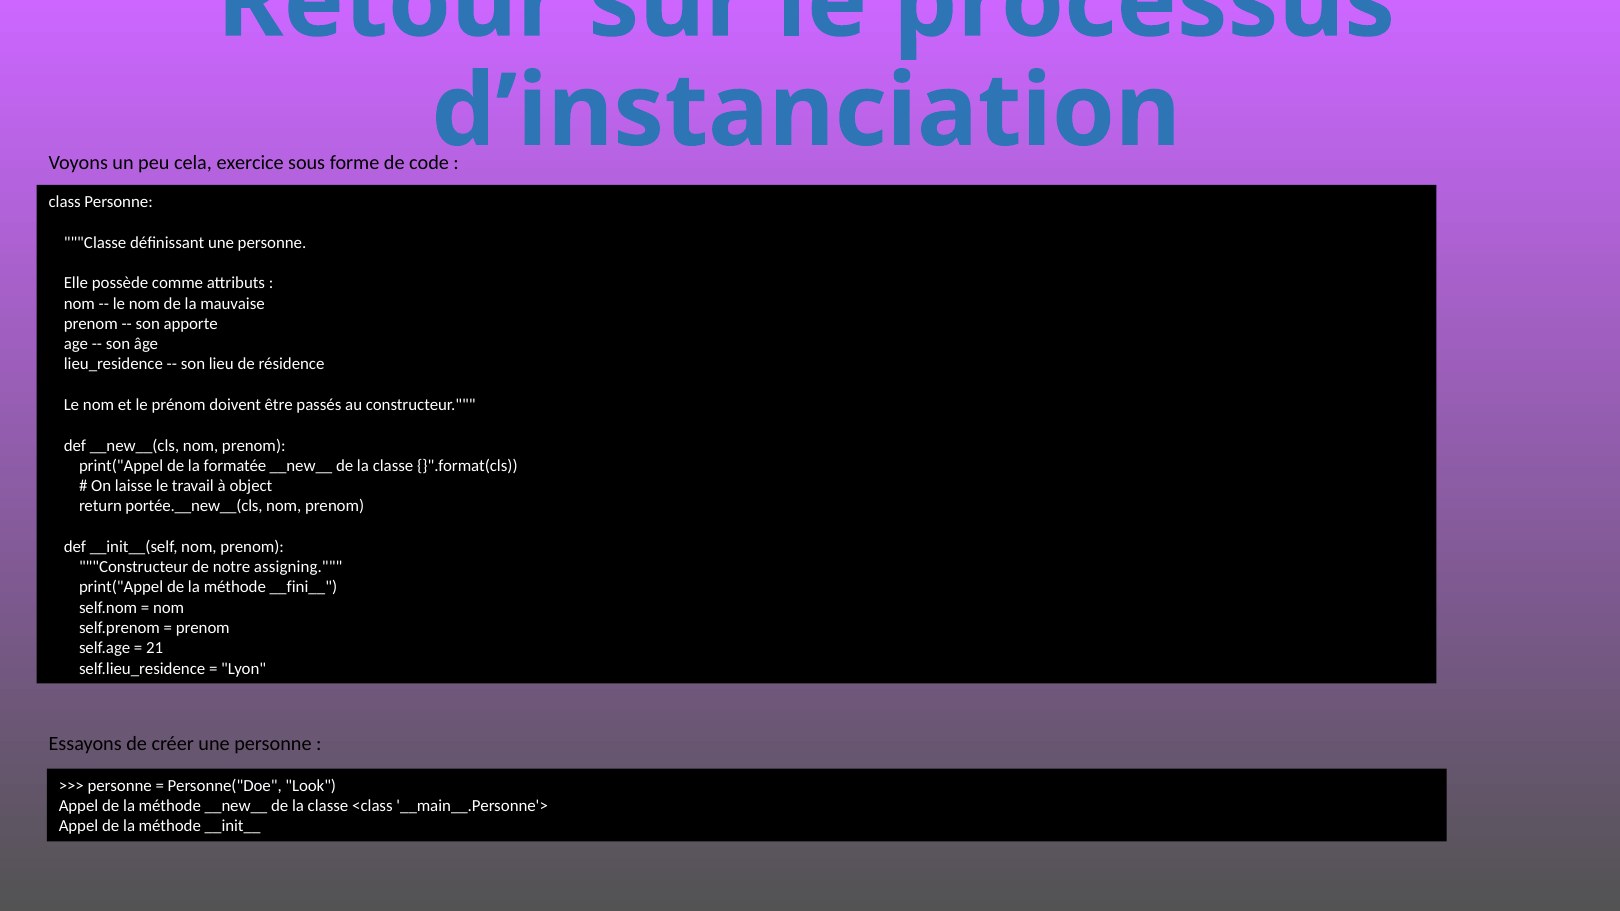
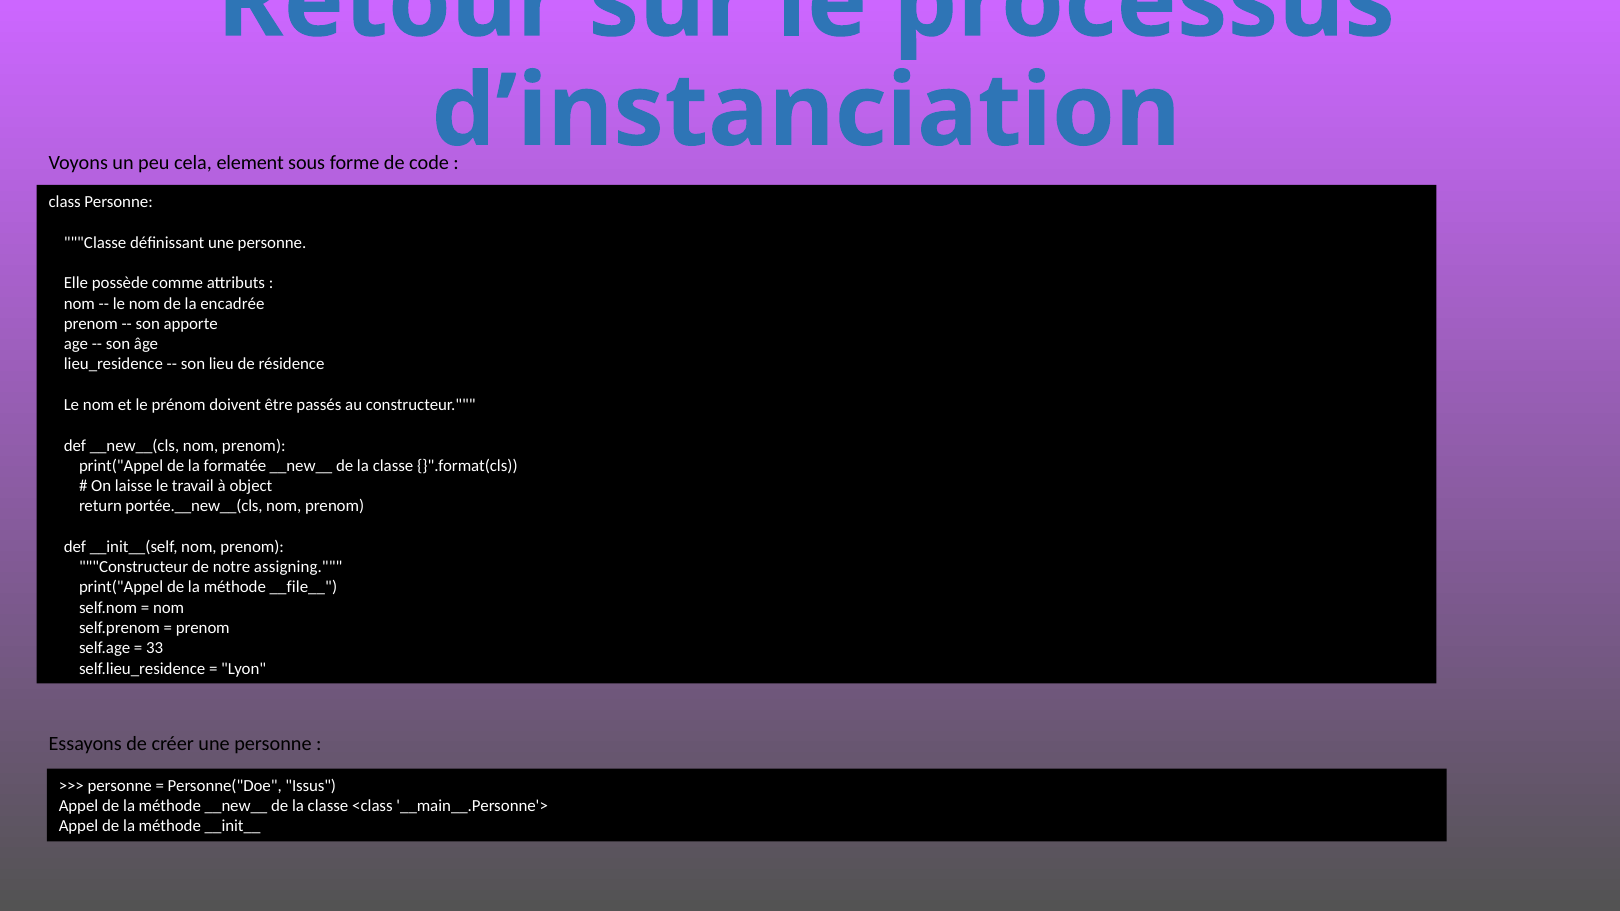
exercice: exercice -> element (250, 163)
mauvaise: mauvaise -> encadrée (232, 304)
__fini__: __fini__ -> __file__ (303, 588)
21: 21 -> 33 (155, 648)
Look: Look -> Issus (311, 786)
